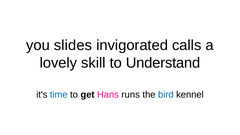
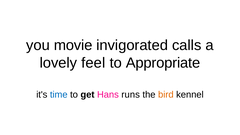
slides: slides -> movie (73, 45)
skill: skill -> feel (93, 63)
Understand: Understand -> Appropriate (163, 63)
bird colour: blue -> orange (166, 95)
